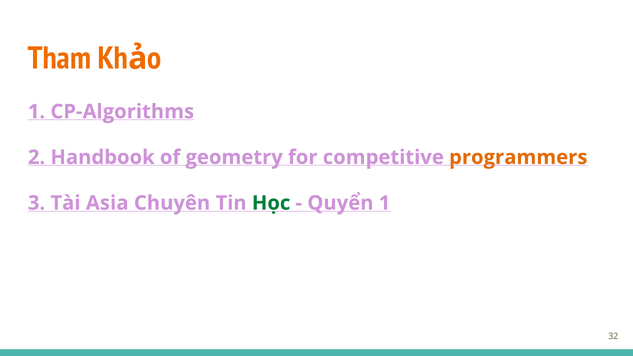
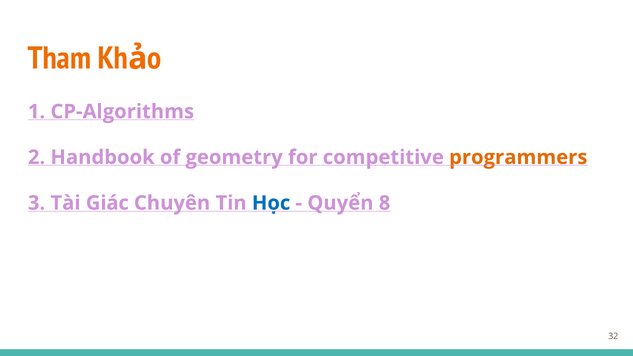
Asia: Asia -> Giác (107, 203)
Học colour: green -> blue (271, 203)
Quyển 1: 1 -> 8 (385, 203)
